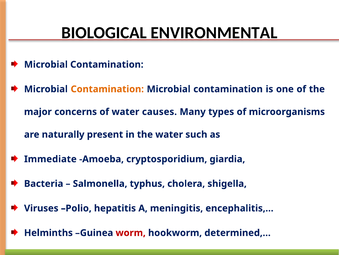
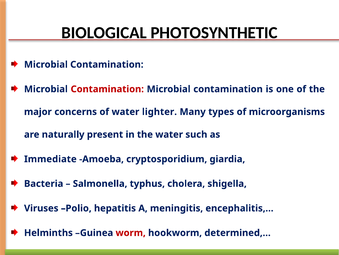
ENVIRONMENTAL: ENVIRONMENTAL -> PHOTOSYNTHETIC (214, 33)
Contamination colour: orange -> red (107, 89)
causes: causes -> lighter (159, 112)
